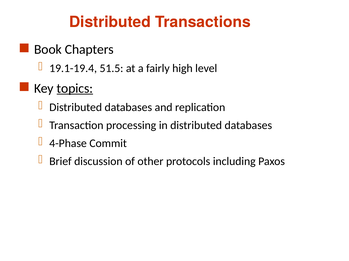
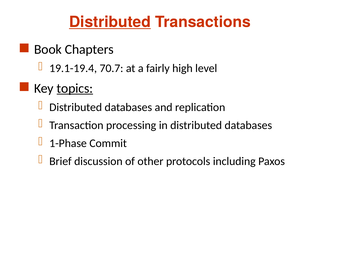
Distributed underline: none -> present (110, 22)
51.5: 51.5 -> 70.7 (111, 69)
4-Phase: 4-Phase -> 1-Phase (68, 144)
